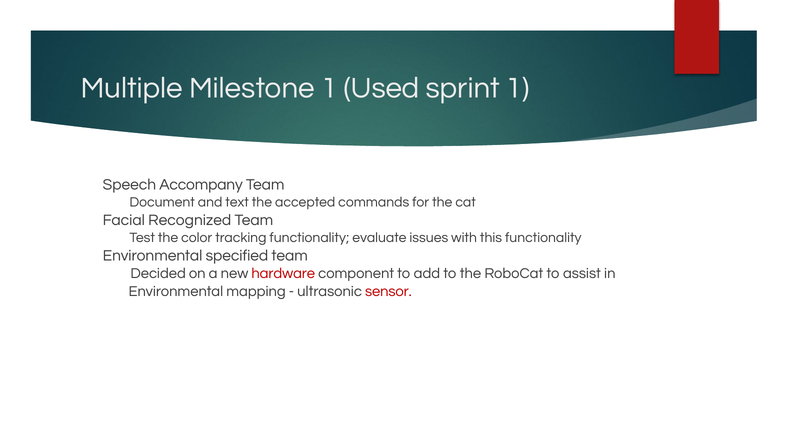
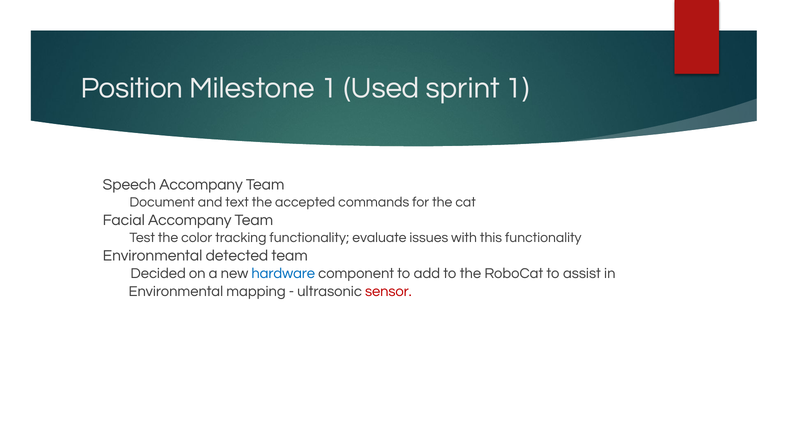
Multiple: Multiple -> Position (132, 88)
Recognized: Recognized -> Accompany (190, 220)
specified: specified -> detected (237, 256)
hardware colour: red -> blue (283, 274)
